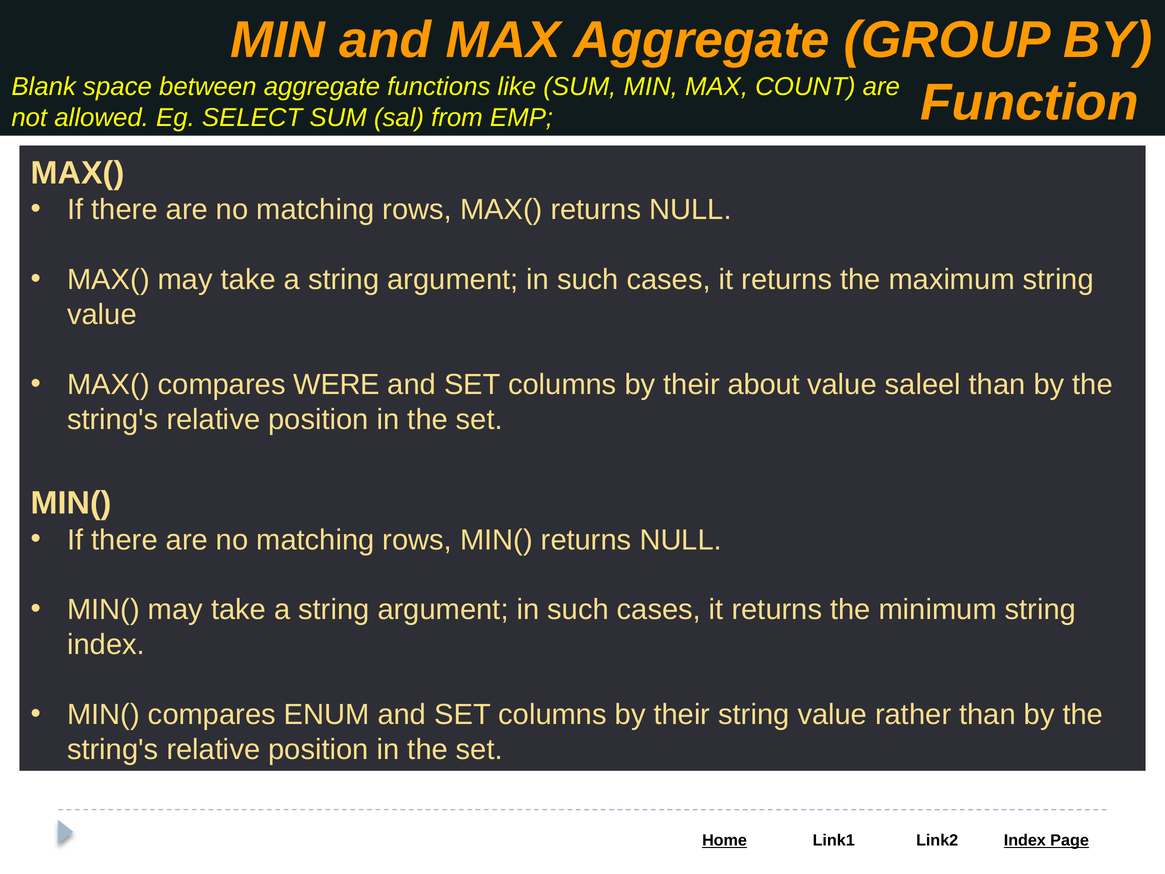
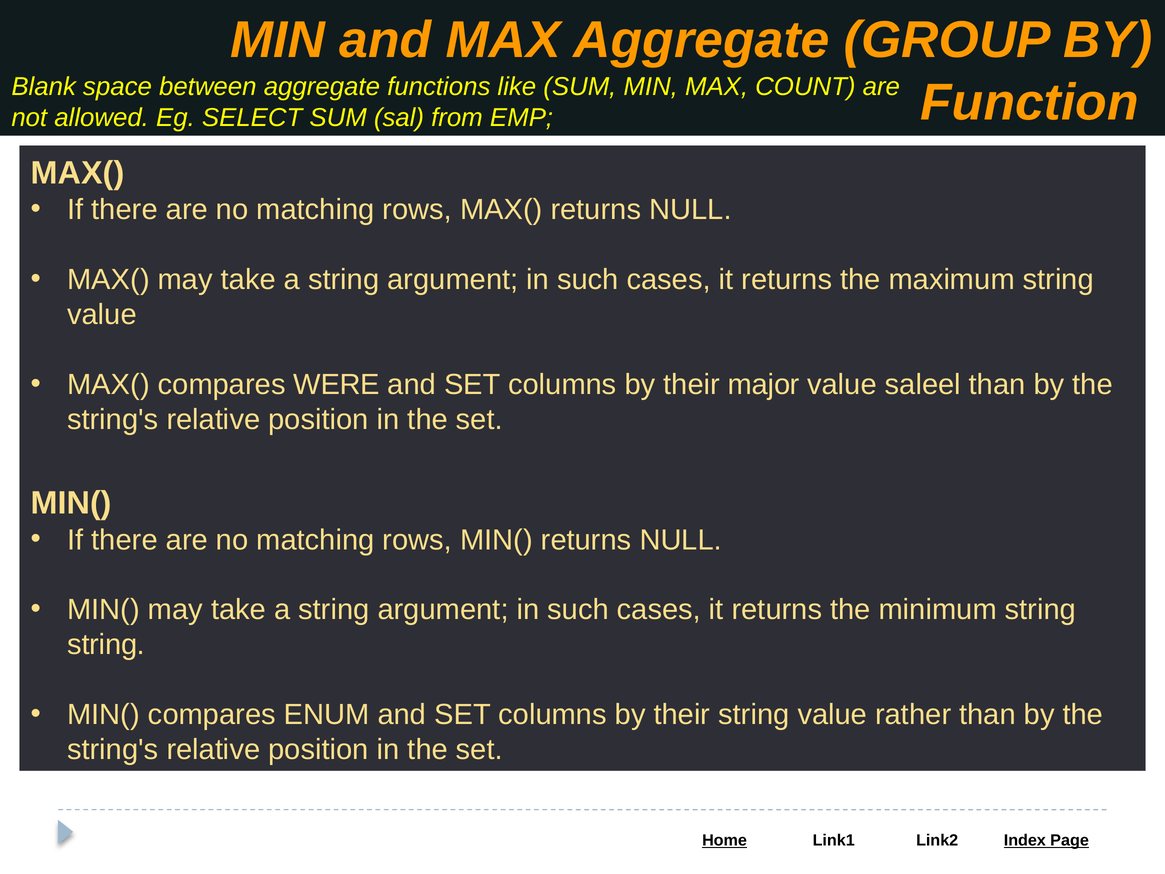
about: about -> major (764, 384)
index: index -> string (106, 645)
